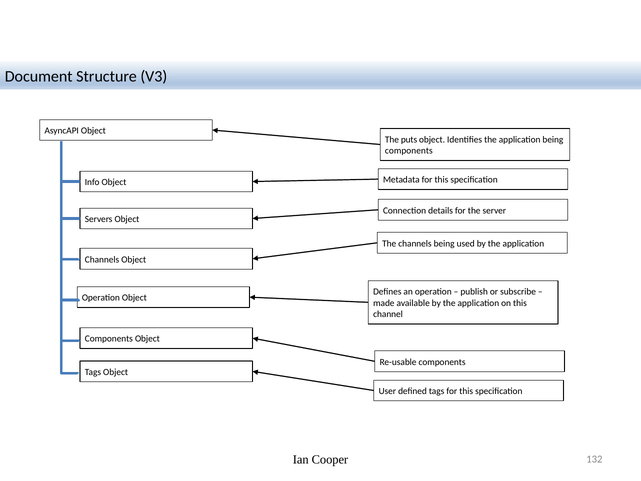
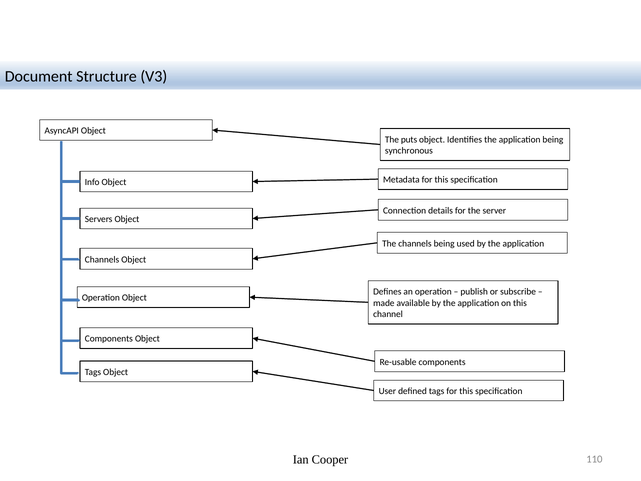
components: components -> synchronous (409, 151)
132: 132 -> 110 (594, 459)
